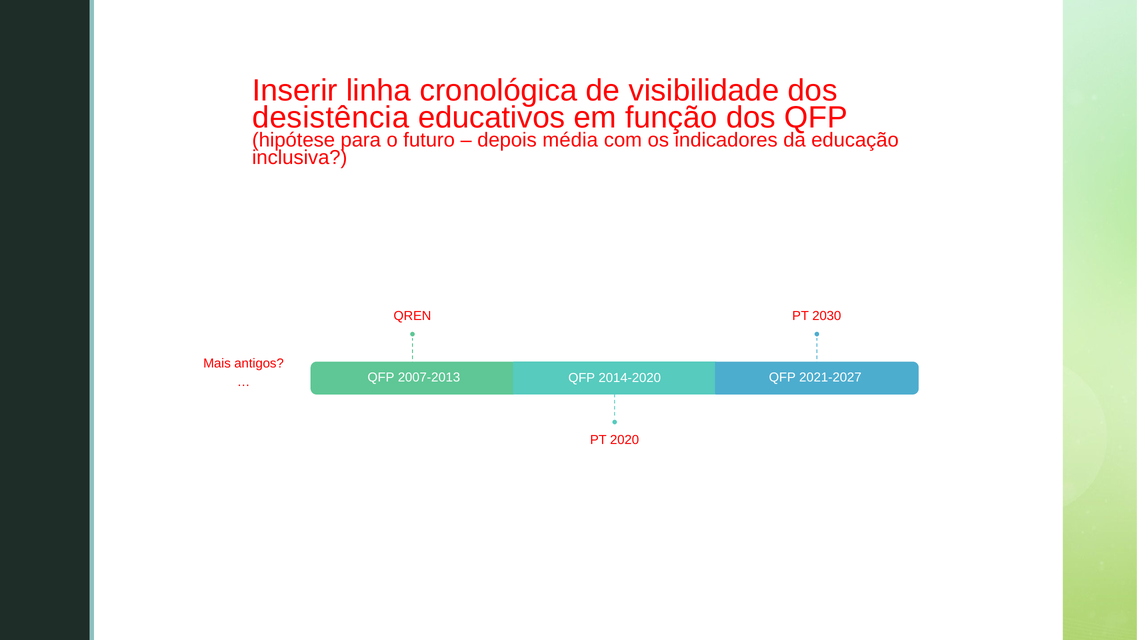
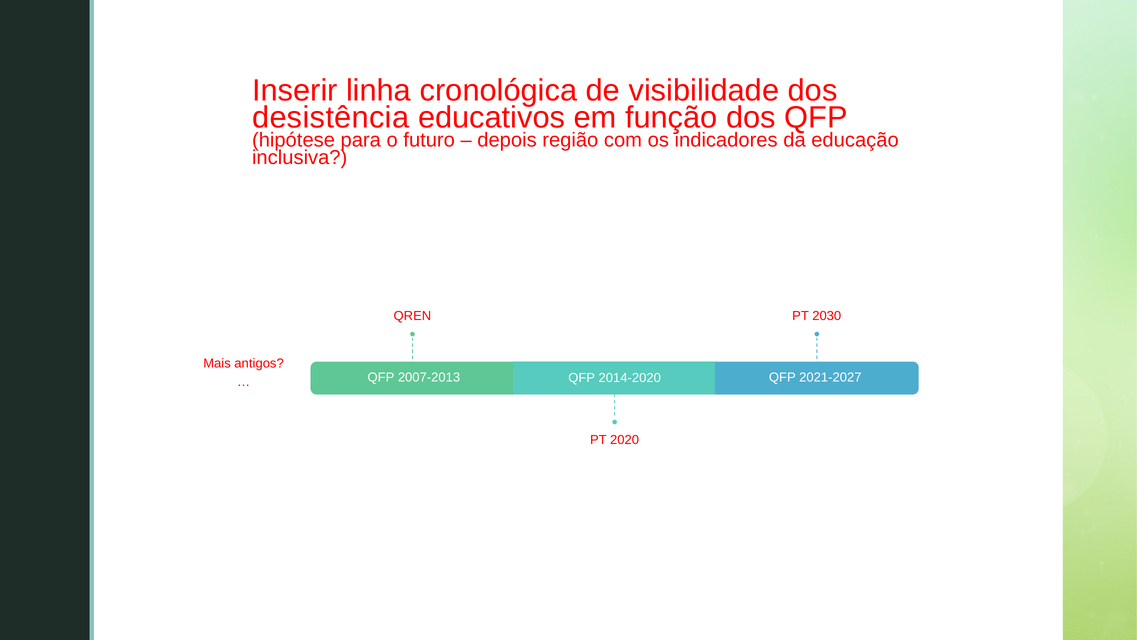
média: média -> região (570, 140)
